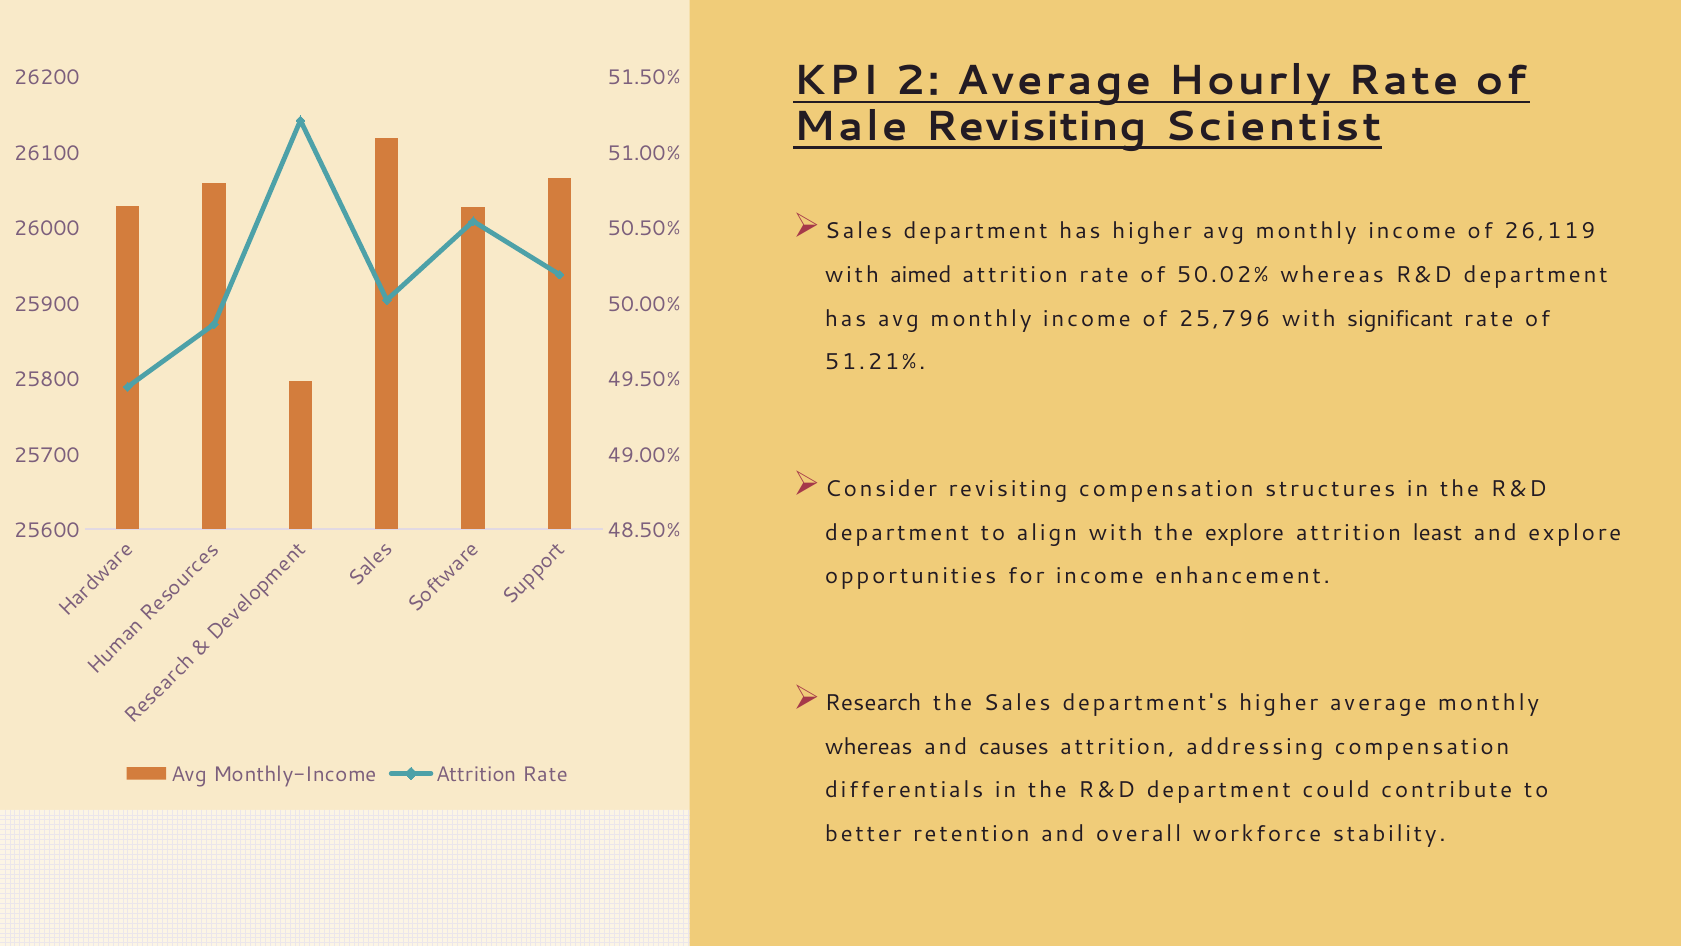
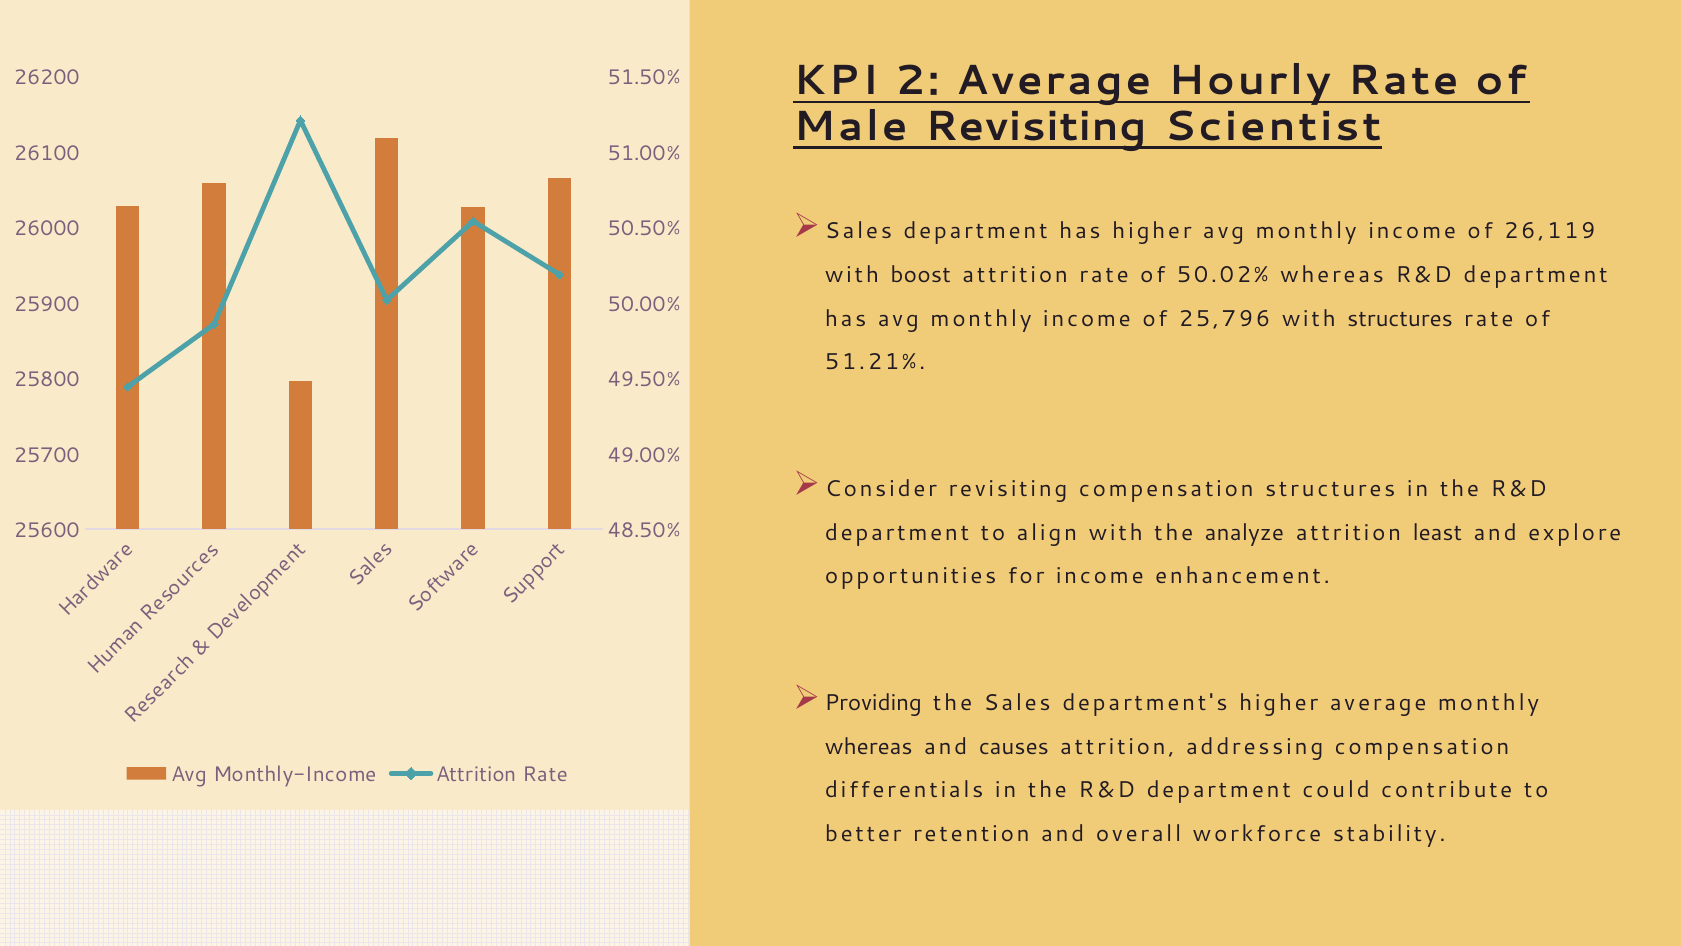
aimed: aimed -> boost (921, 275)
with significant: significant -> structures (1400, 318)
the explore: explore -> analyze (1244, 532)
Research: Research -> Providing (873, 703)
